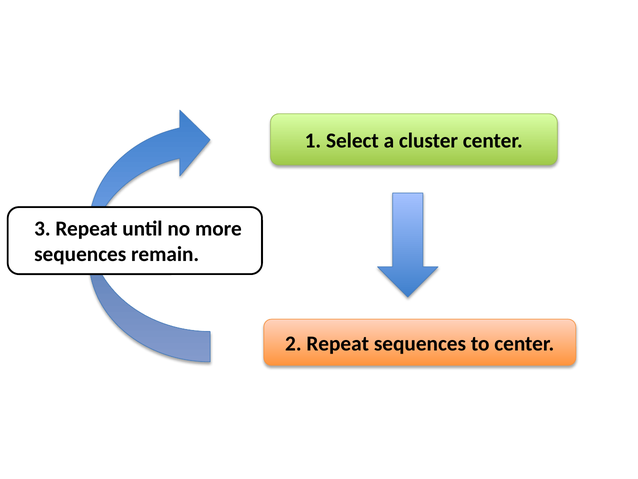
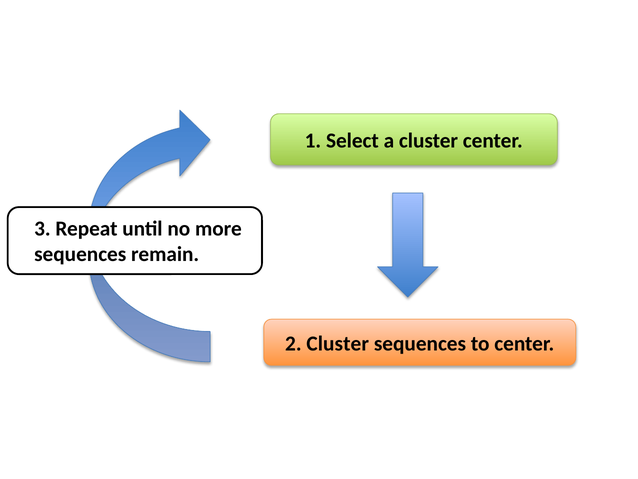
2 Repeat: Repeat -> Cluster (338, 343)
